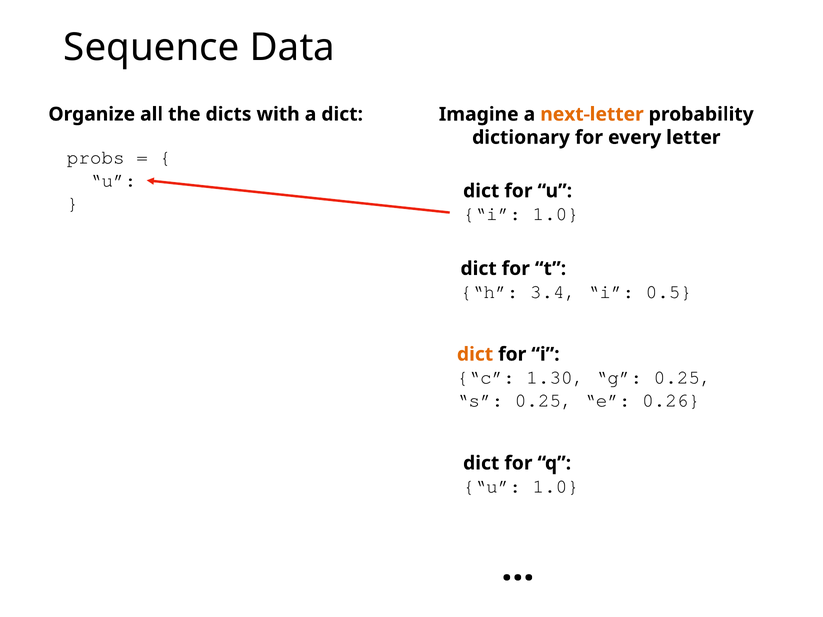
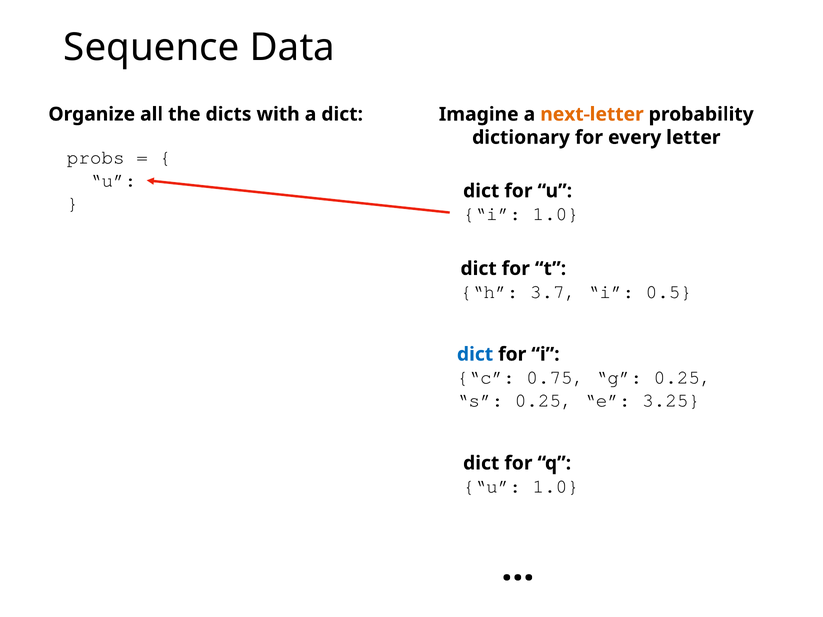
3.4: 3.4 -> 3.7 (553, 292)
dict colour: orange -> blue (475, 354)
1.30: 1.30 -> 0.75 (555, 378)
0.26: 0.26 -> 3.25 (671, 401)
